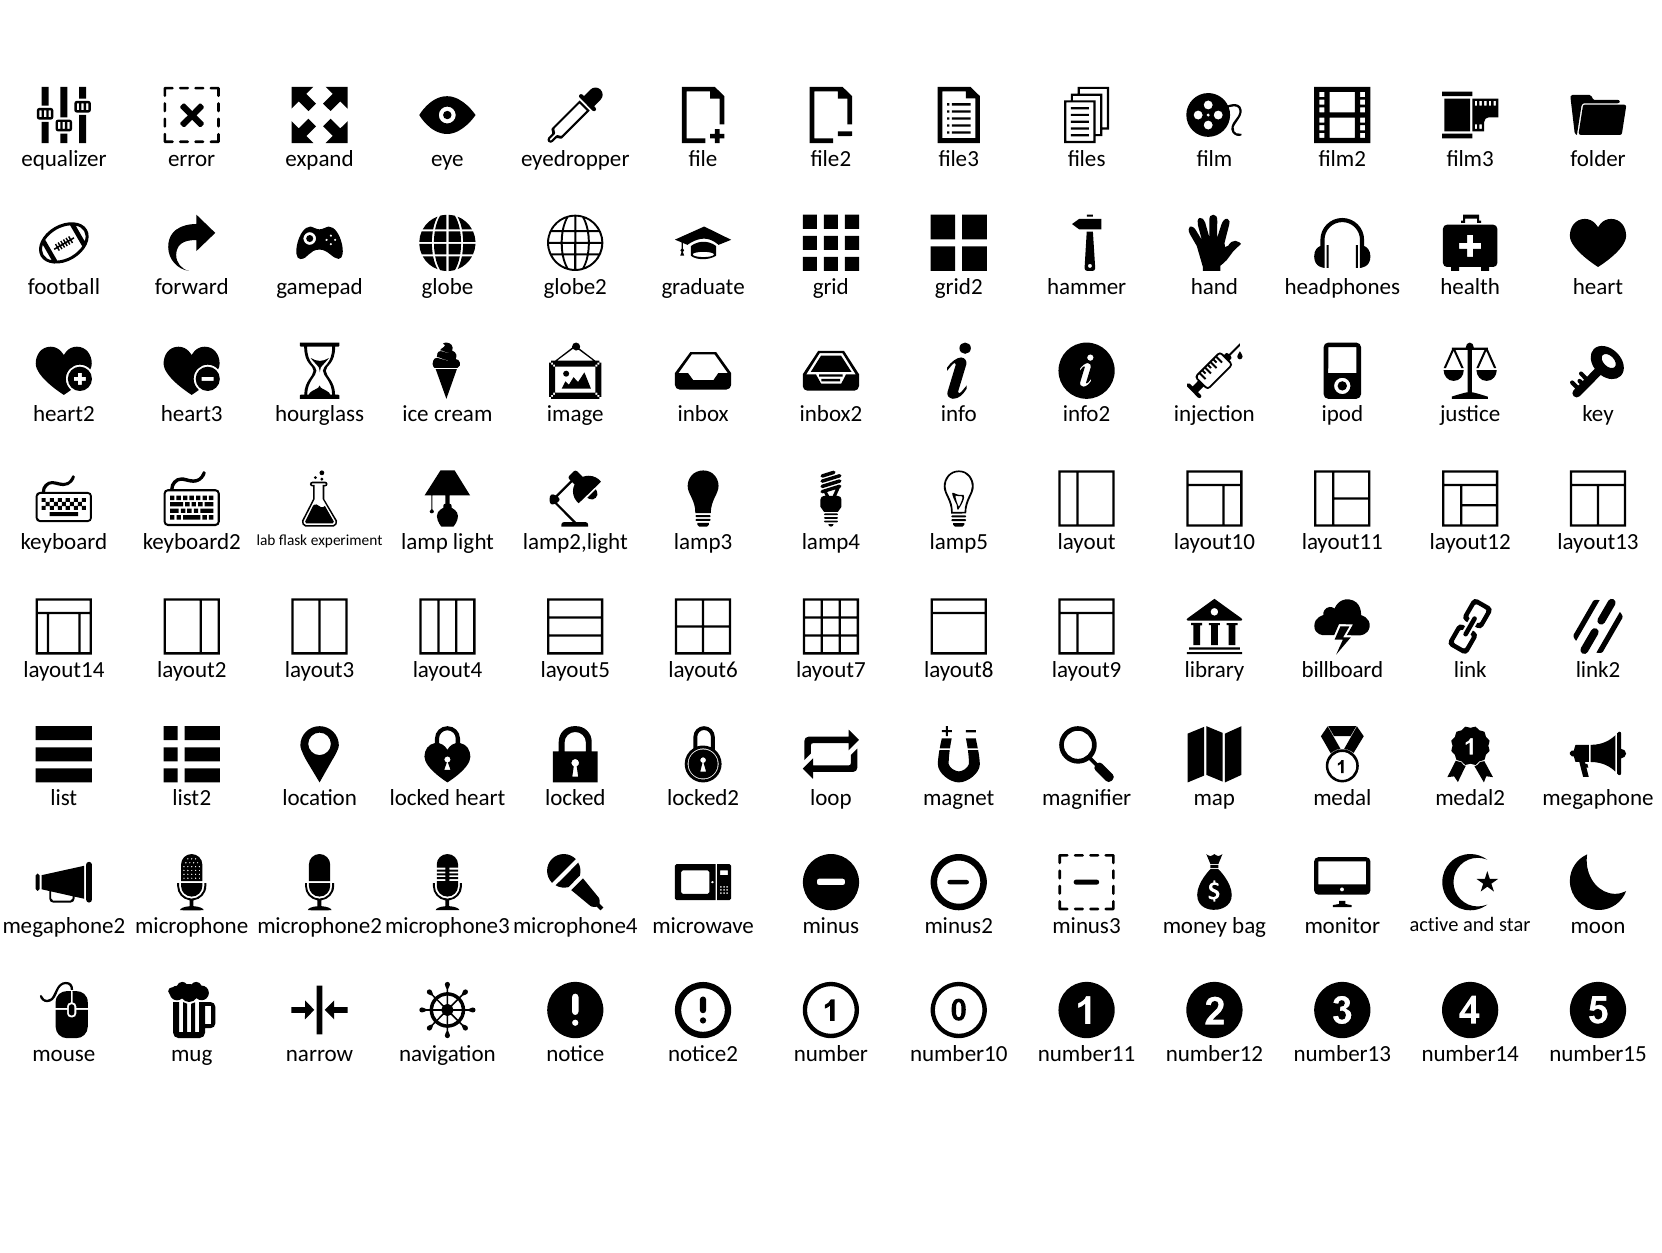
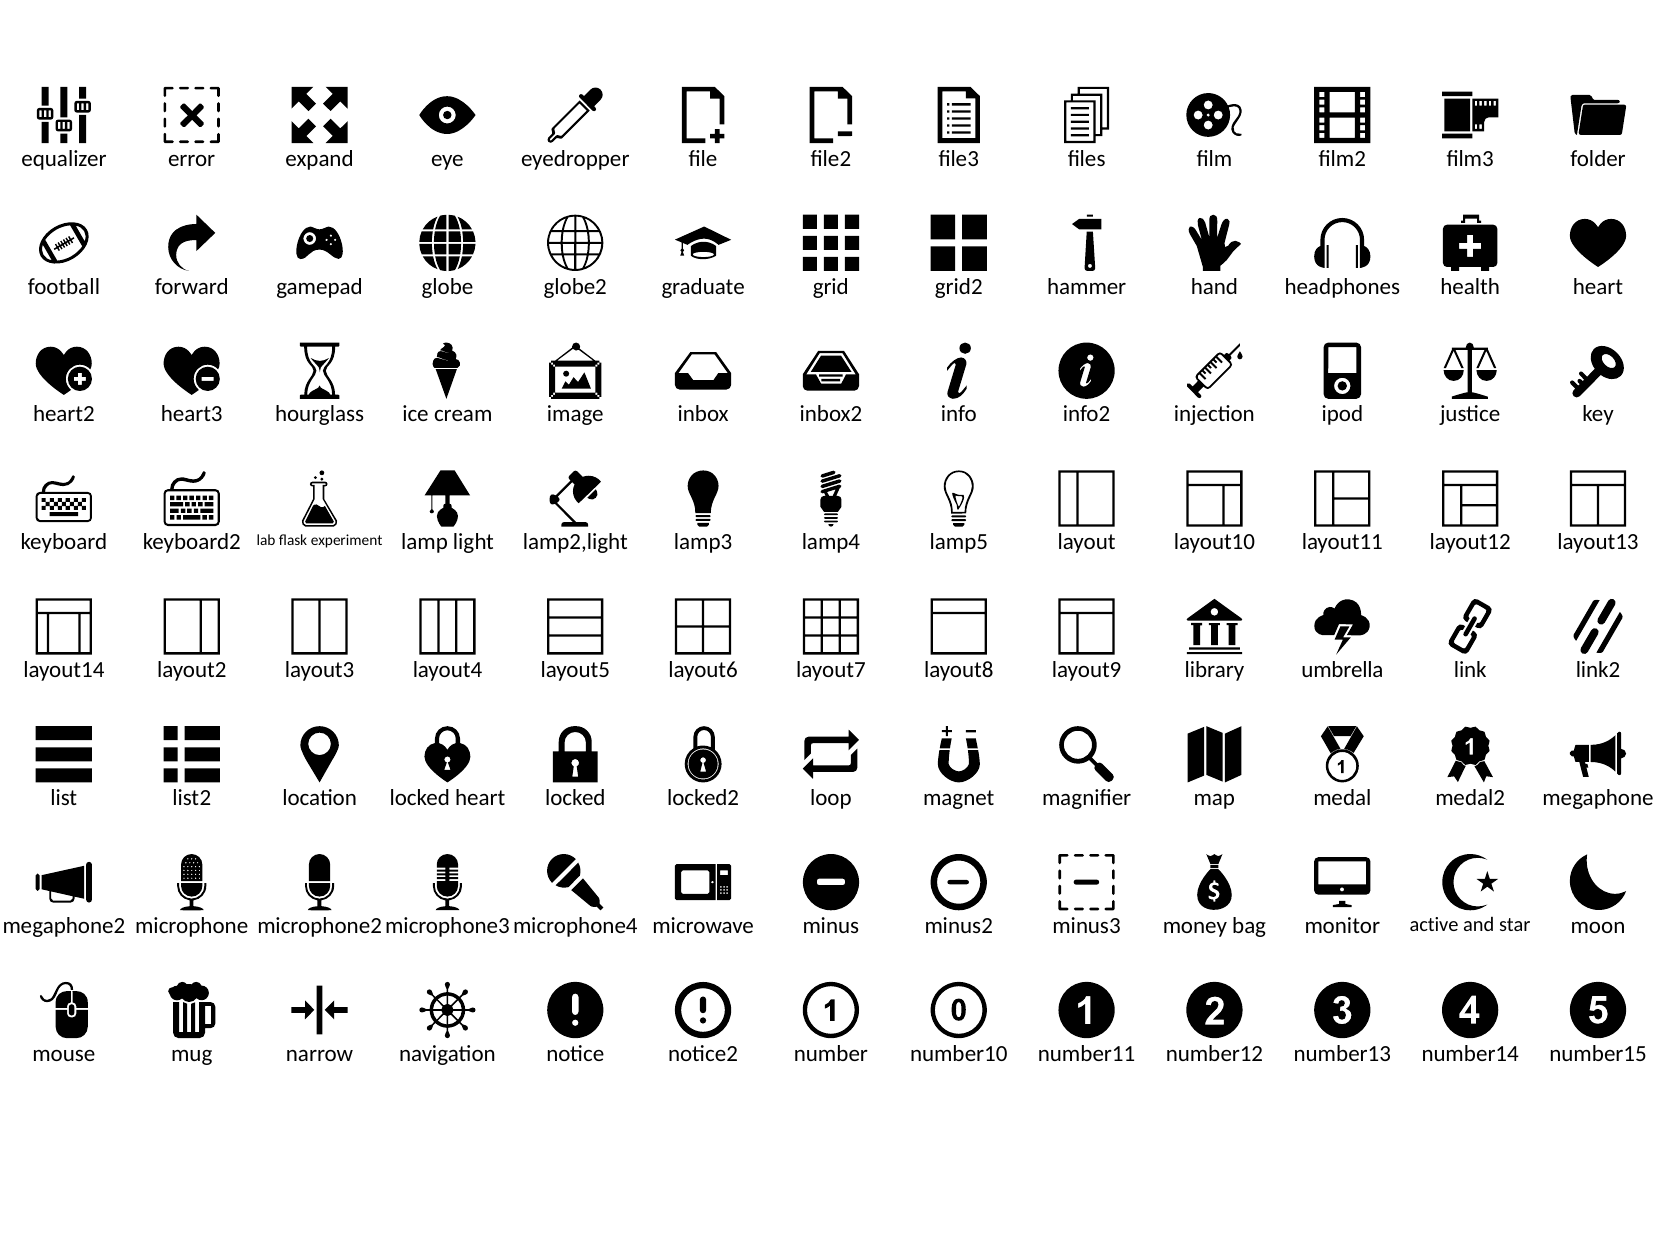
billboard: billboard -> umbrella (1342, 670)
